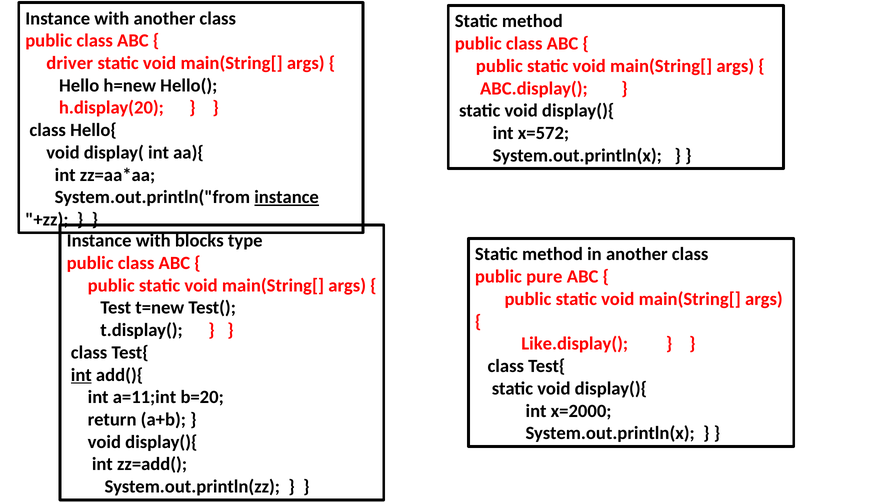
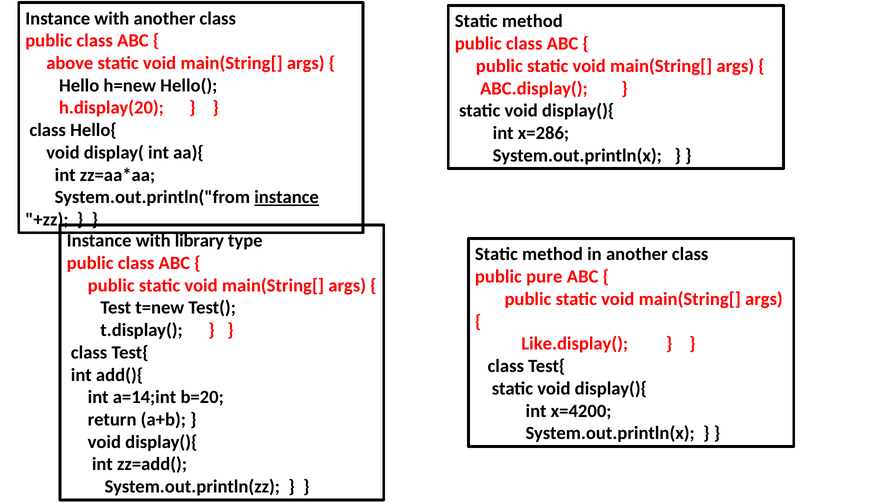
driver: driver -> above (70, 63)
x=572: x=572 -> x=286 (543, 133)
blocks: blocks -> library (199, 241)
int underline: present -> none (81, 375)
a=11;int: a=11;int -> a=14;int (145, 397)
x=2000: x=2000 -> x=4200 (581, 411)
